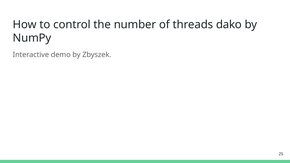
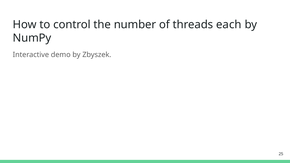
dako: dako -> each (229, 25)
